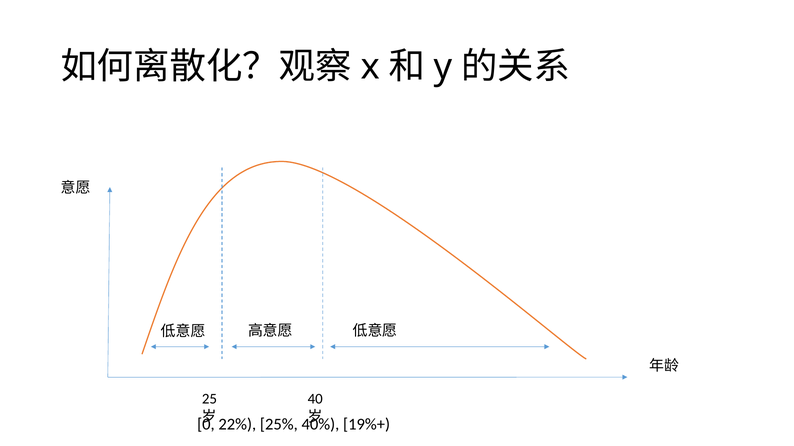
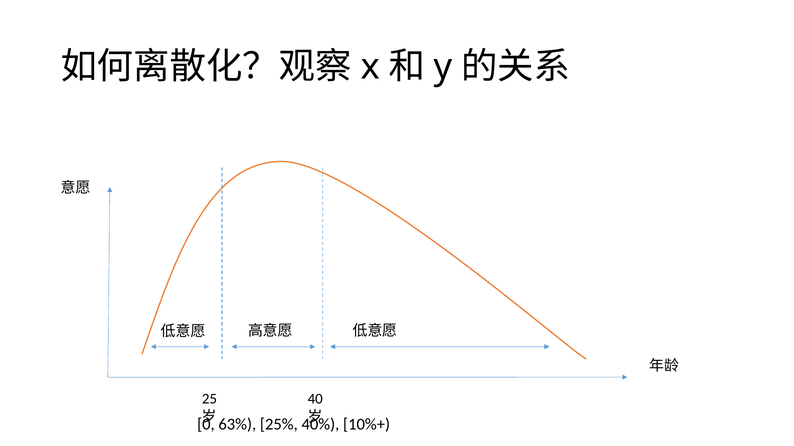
22%: 22% -> 63% (237, 425)
19%+: 19%+ -> 10%+ (367, 425)
